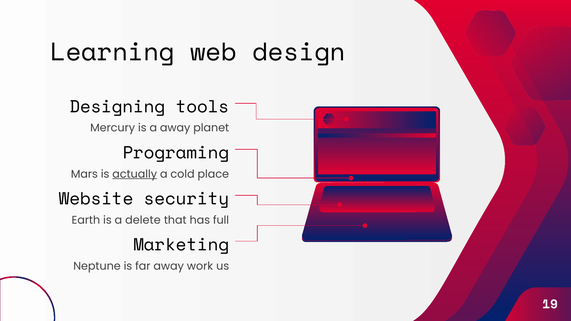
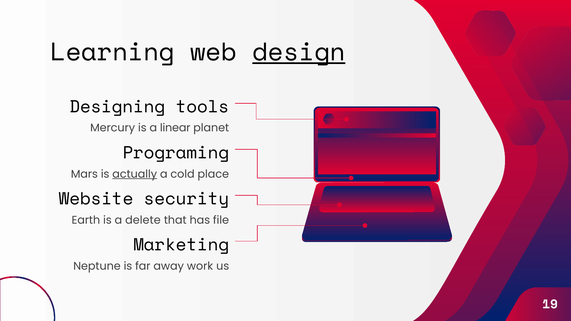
design underline: none -> present (299, 52)
a away: away -> linear (175, 128)
full: full -> file (221, 220)
